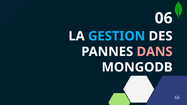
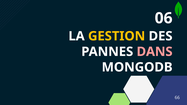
GESTION colour: light blue -> yellow (117, 36)
